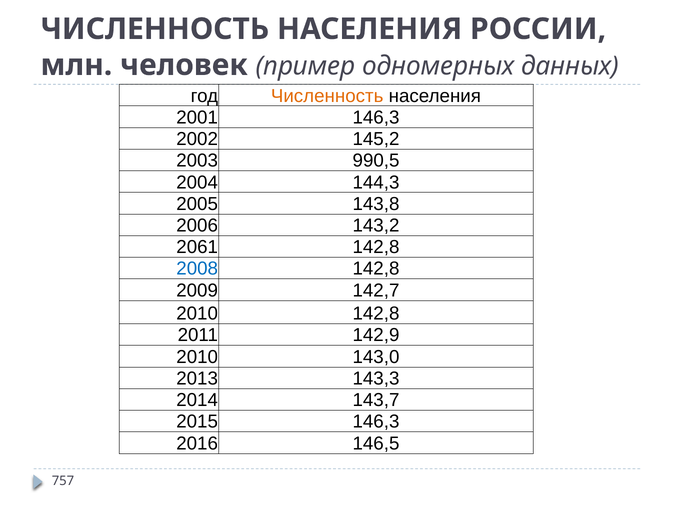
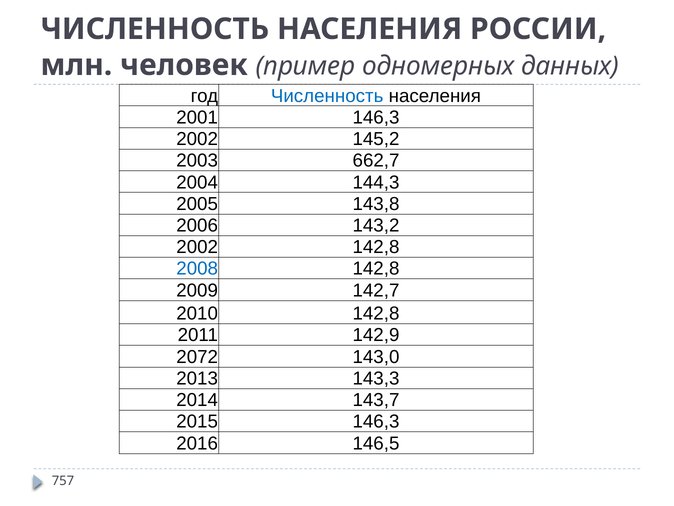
Численность colour: orange -> blue (327, 96)
990,5: 990,5 -> 662,7 (376, 161)
2061: 2061 -> 2002 (197, 247)
2010: 2010 -> 2072 (197, 357)
